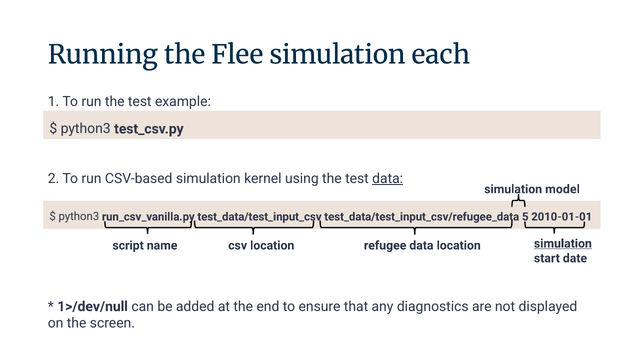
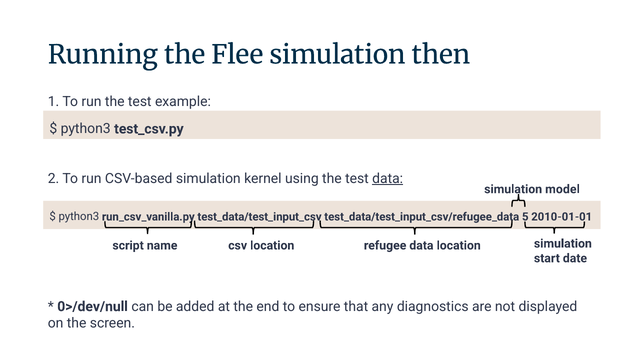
each: each -> then (441, 55)
simulation underline: present -> none (563, 243)
1>/dev/null: 1>/dev/null -> 0>/dev/null (93, 306)
